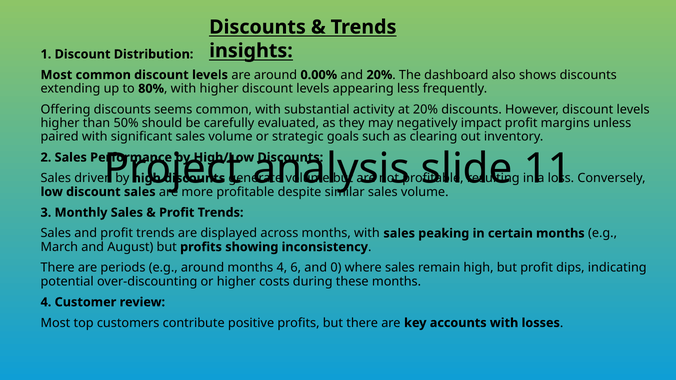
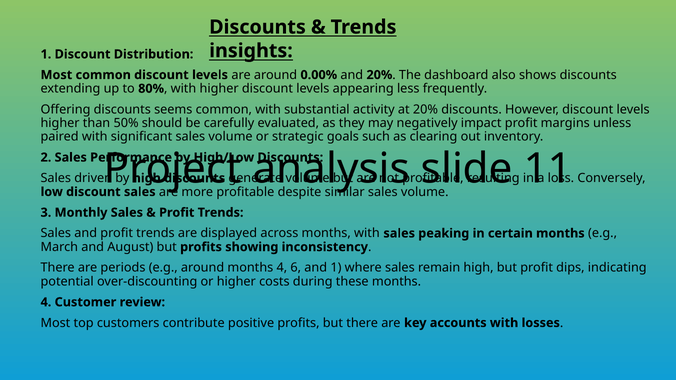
and 0: 0 -> 1 (336, 268)
